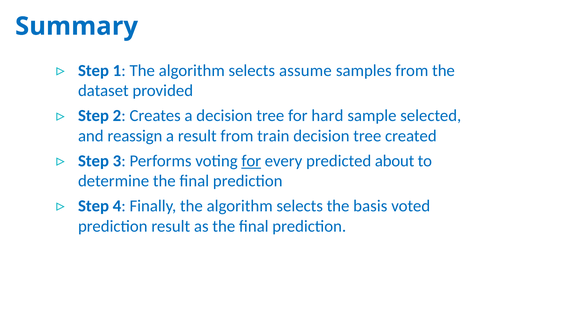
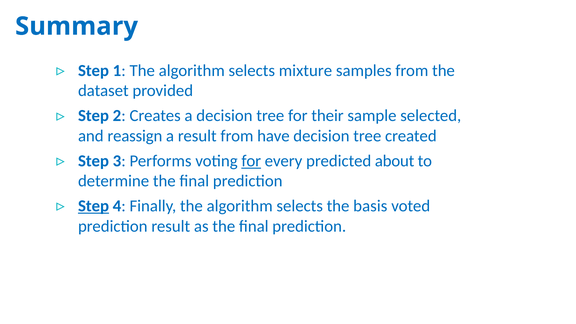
assume: assume -> mixture (305, 71)
hard: hard -> their (328, 116)
train: train -> have (273, 136)
Step underline: none -> present (94, 206)
